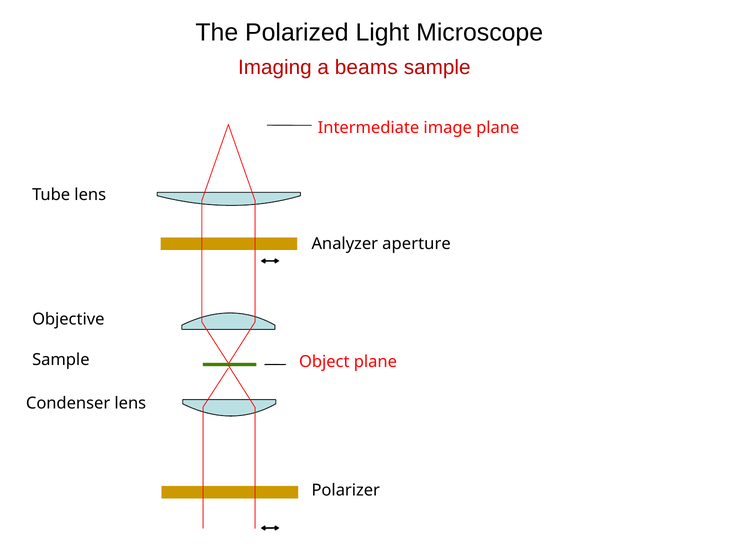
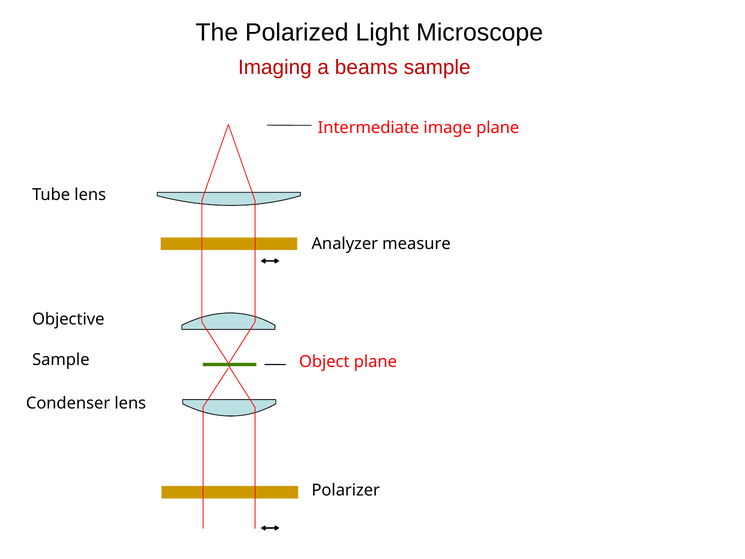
aperture: aperture -> measure (417, 244)
